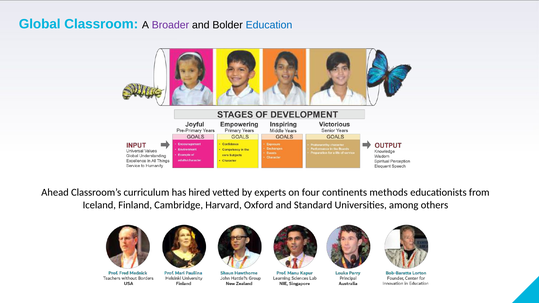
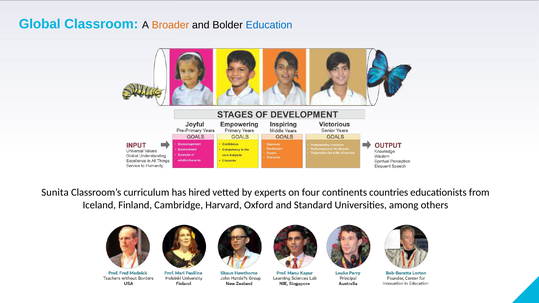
Broader colour: purple -> orange (170, 25)
Ahead: Ahead -> Sunita (55, 193)
methods: methods -> countries (389, 193)
